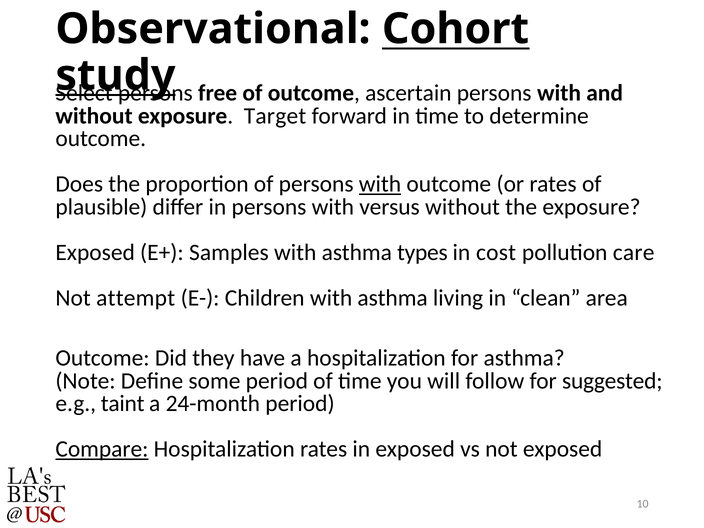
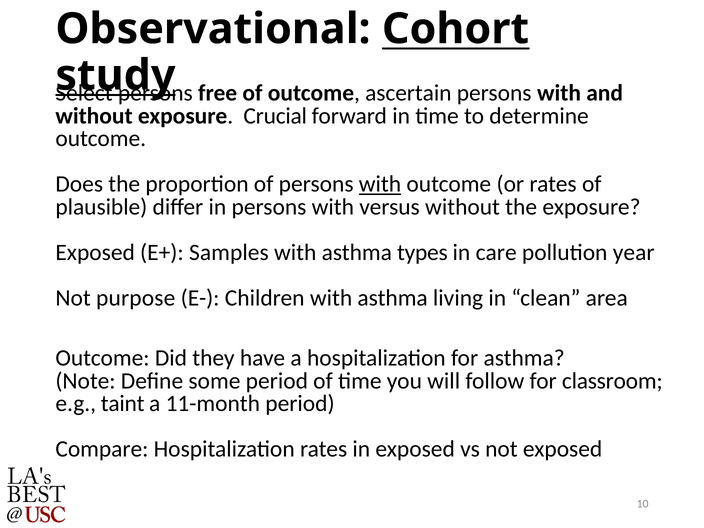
Target: Target -> Crucial (275, 116)
cost: cost -> care (496, 253)
care: care -> year (634, 253)
attempt: attempt -> purpose (136, 298)
suggested: suggested -> classroom (612, 381)
24-month: 24-month -> 11-month (213, 404)
Compare underline: present -> none (102, 449)
